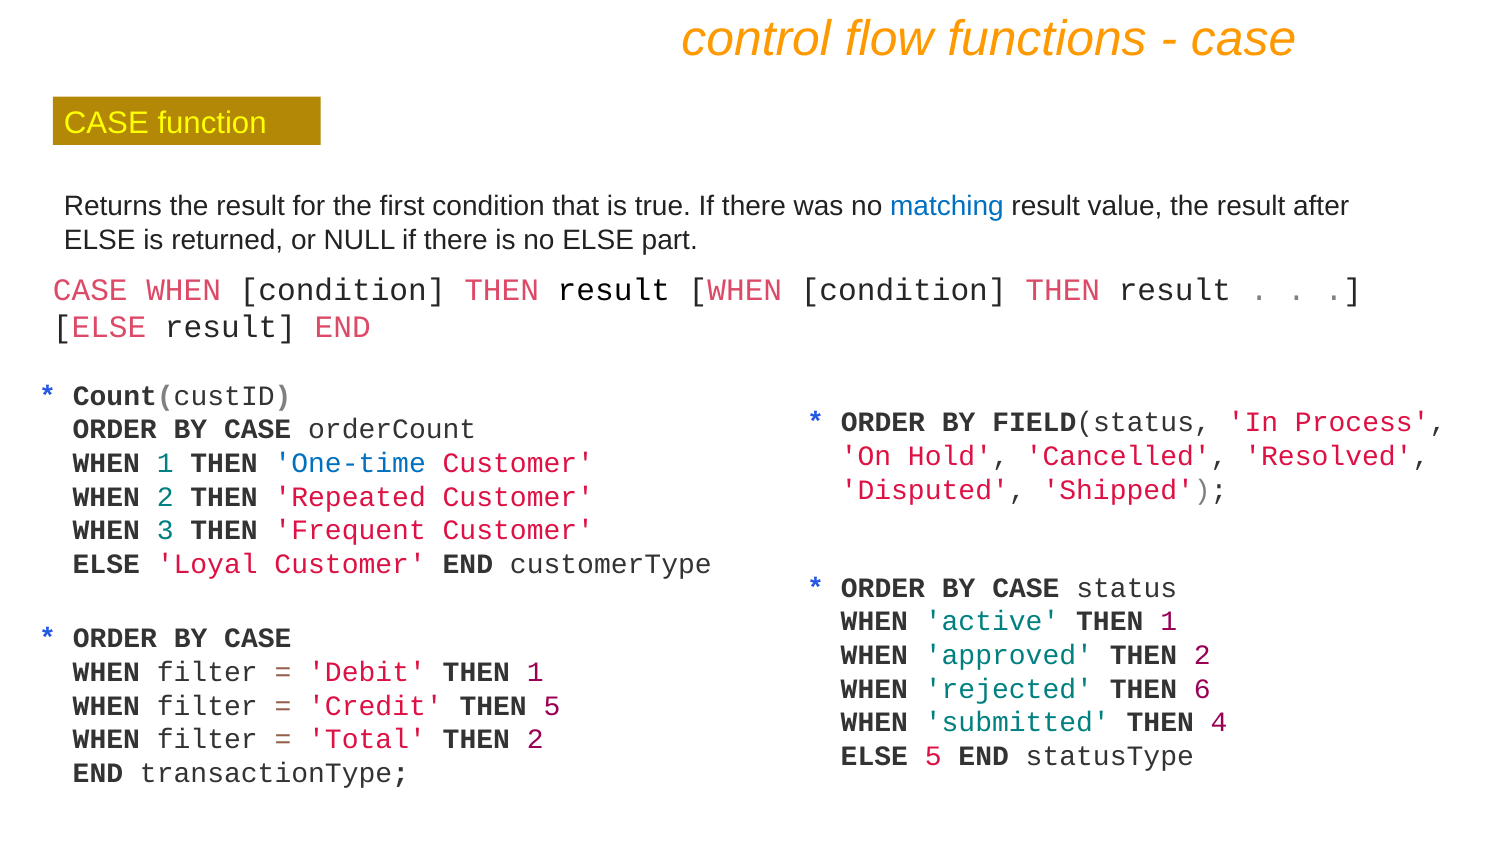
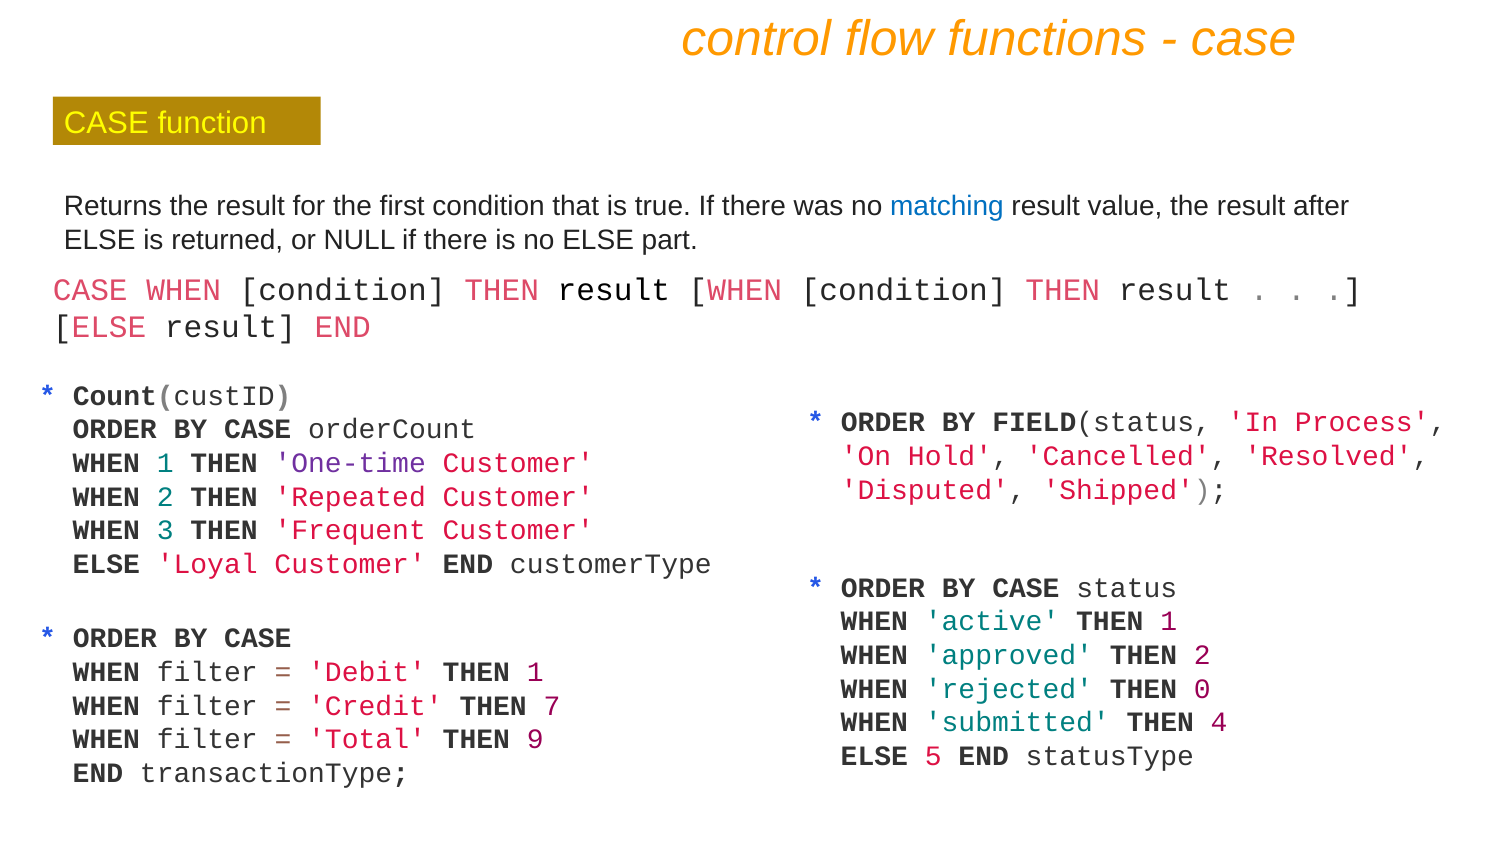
One-time colour: blue -> purple (350, 463)
6: 6 -> 0 (1202, 689)
THEN 5: 5 -> 7 (552, 706)
Total THEN 2: 2 -> 9 (535, 739)
